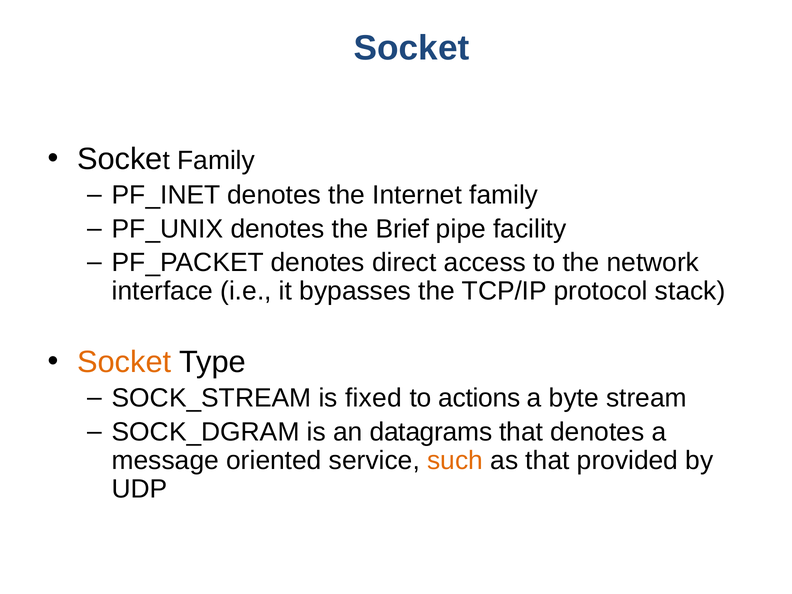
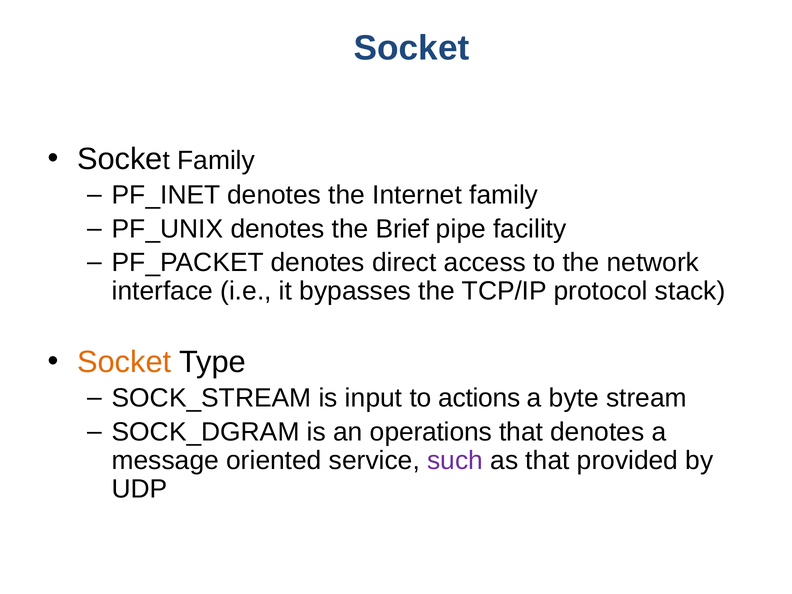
fixed: fixed -> input (374, 398)
datagrams: datagrams -> operations (431, 432)
such colour: orange -> purple (455, 460)
